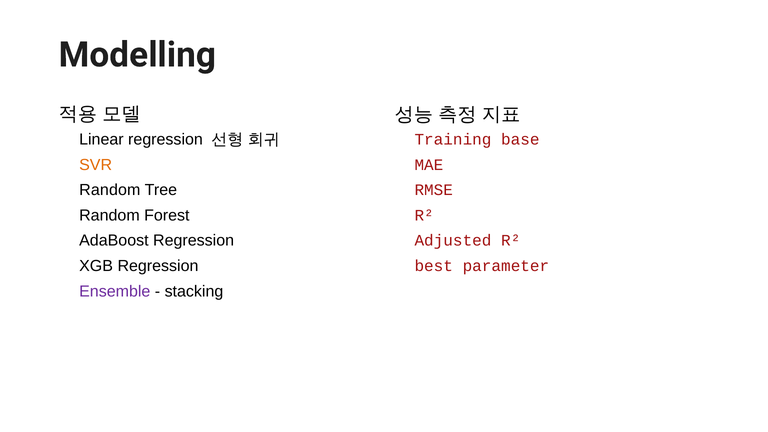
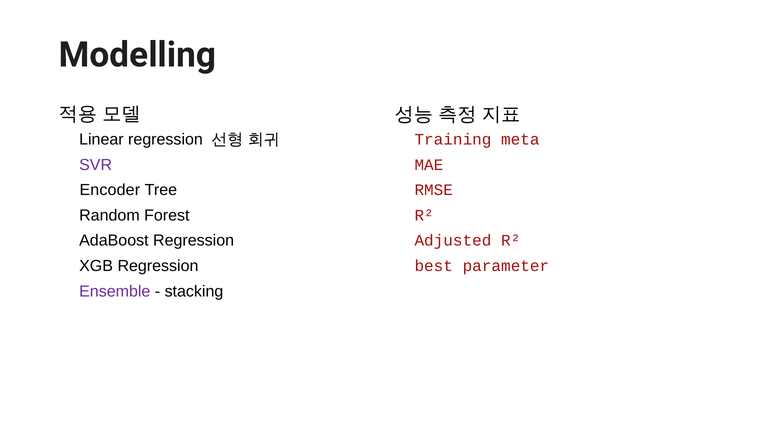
base: base -> meta (520, 139)
SVR colour: orange -> purple (96, 165)
Random: Random -> Encoder (110, 190)
